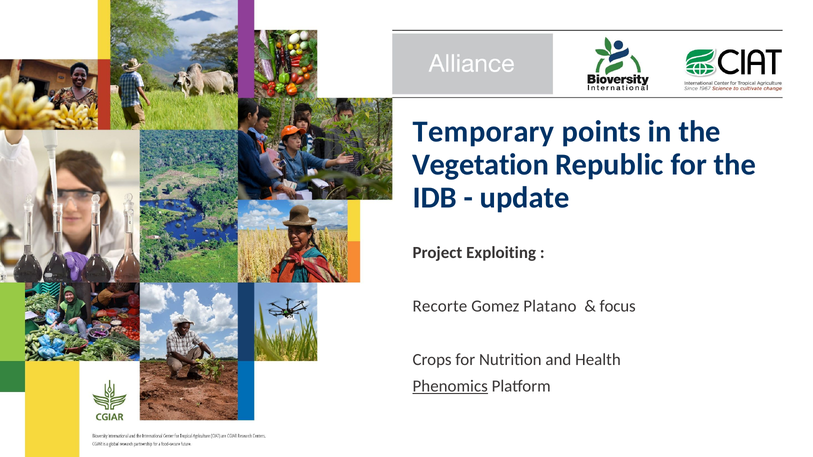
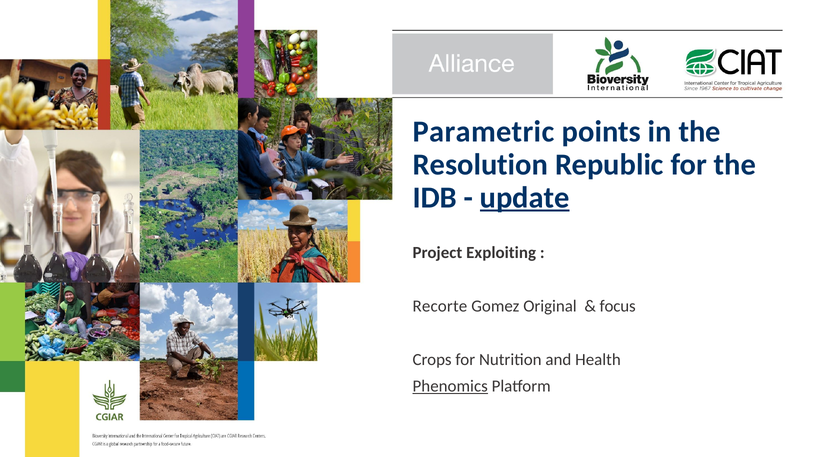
Temporary: Temporary -> Parametric (484, 132)
Vegetation: Vegetation -> Resolution (480, 165)
update underline: none -> present (525, 198)
Platano: Platano -> Original (550, 306)
